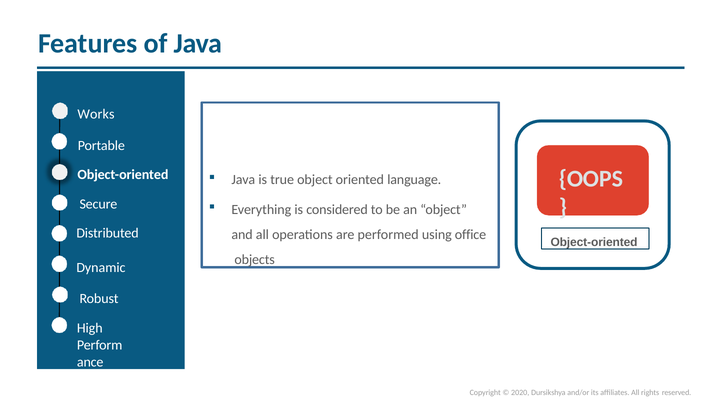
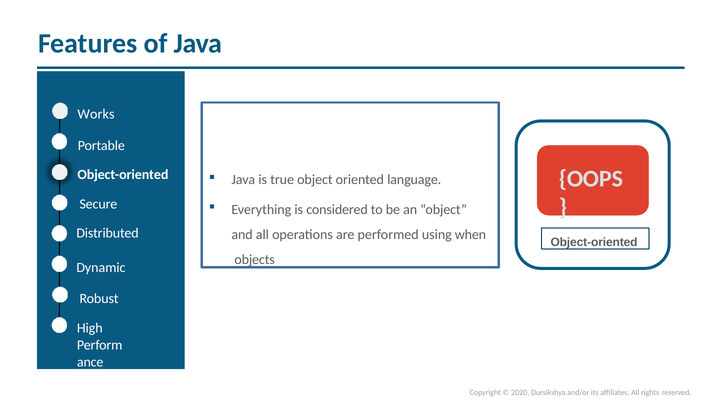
office: office -> when (470, 235)
